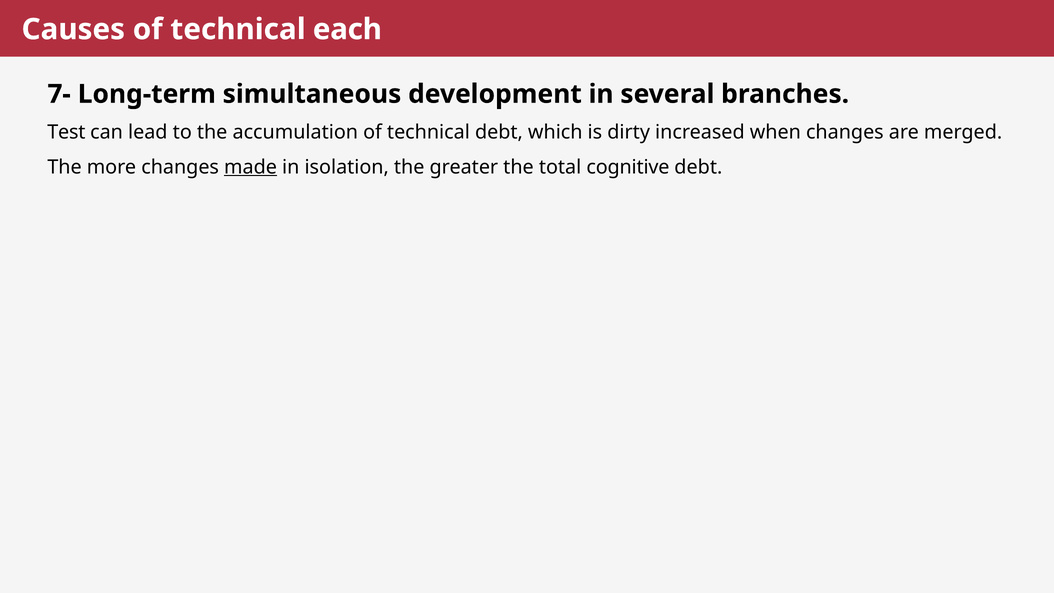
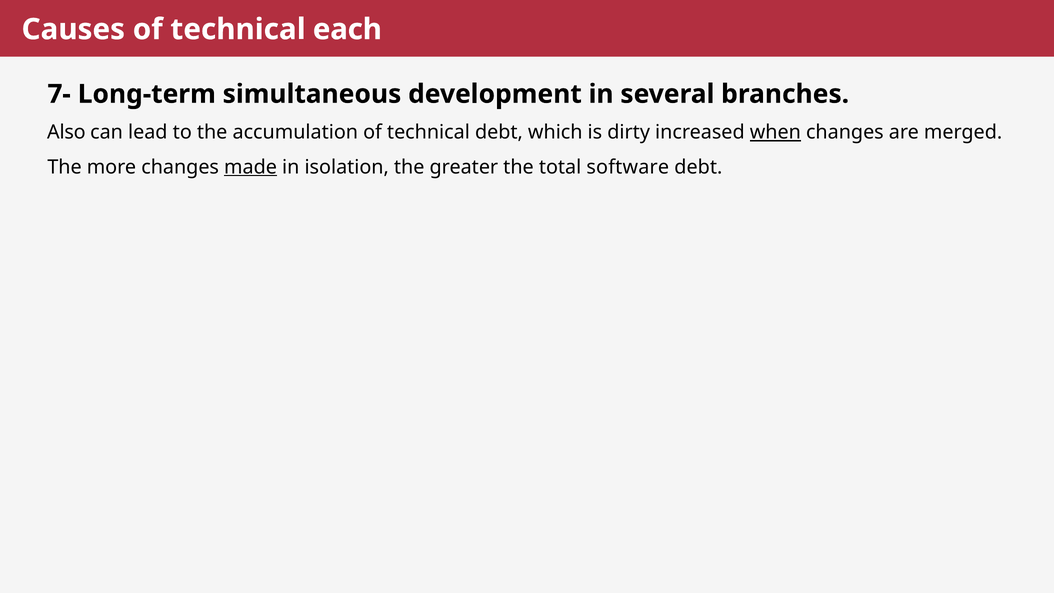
Test: Test -> Also (66, 132)
when underline: none -> present (775, 132)
cognitive: cognitive -> software (628, 167)
